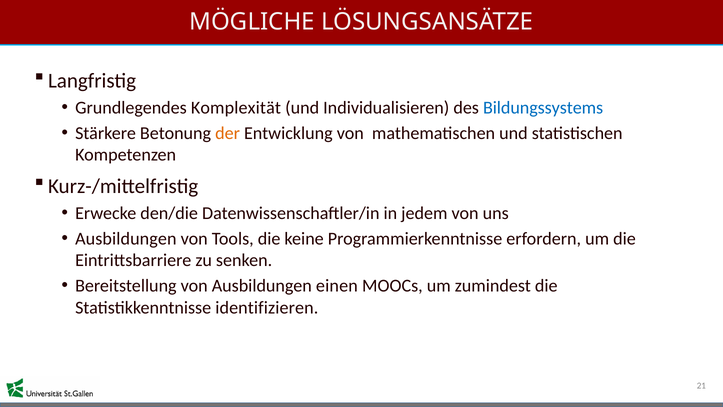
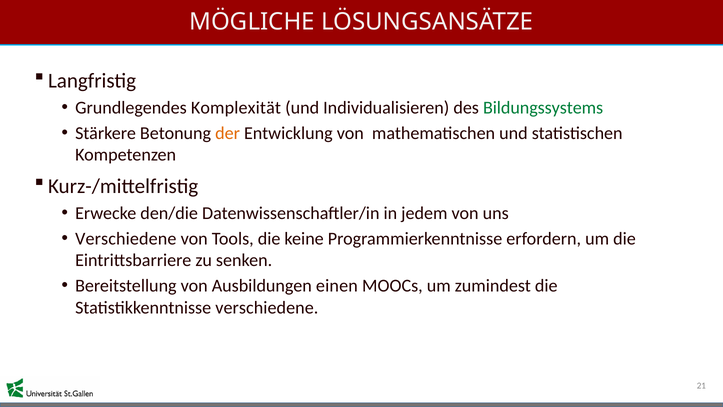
Bildungssystems colour: blue -> green (543, 108)
Ausbildungen: Ausbildungen -> Verschiedene (126, 238)
Statistikkenntnisse identifizieren: identifizieren -> verschiedene (267, 307)
